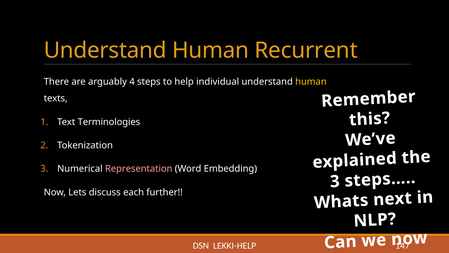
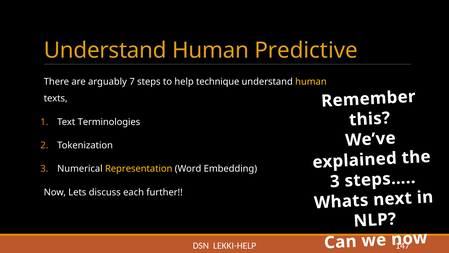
Recurrent: Recurrent -> Predictive (306, 50)
4: 4 -> 7 (132, 82)
individual: individual -> technique (218, 82)
Representation colour: pink -> yellow (139, 169)
